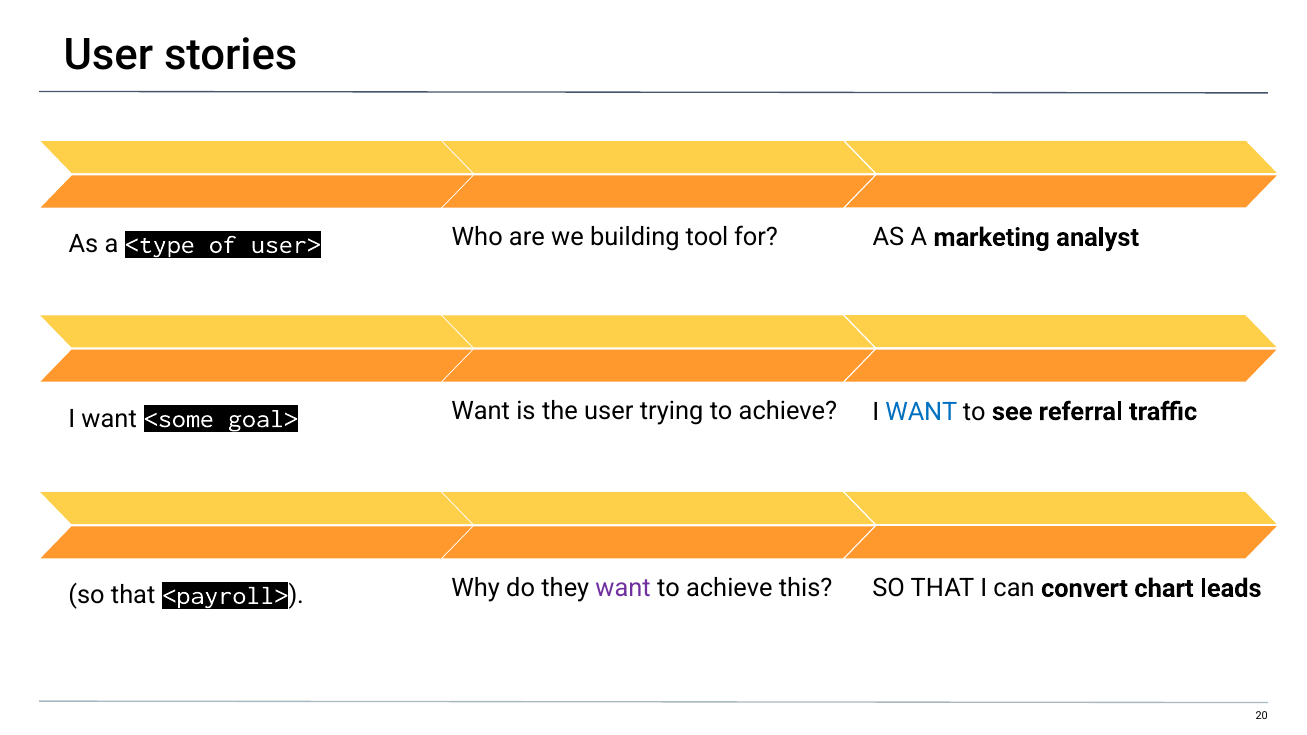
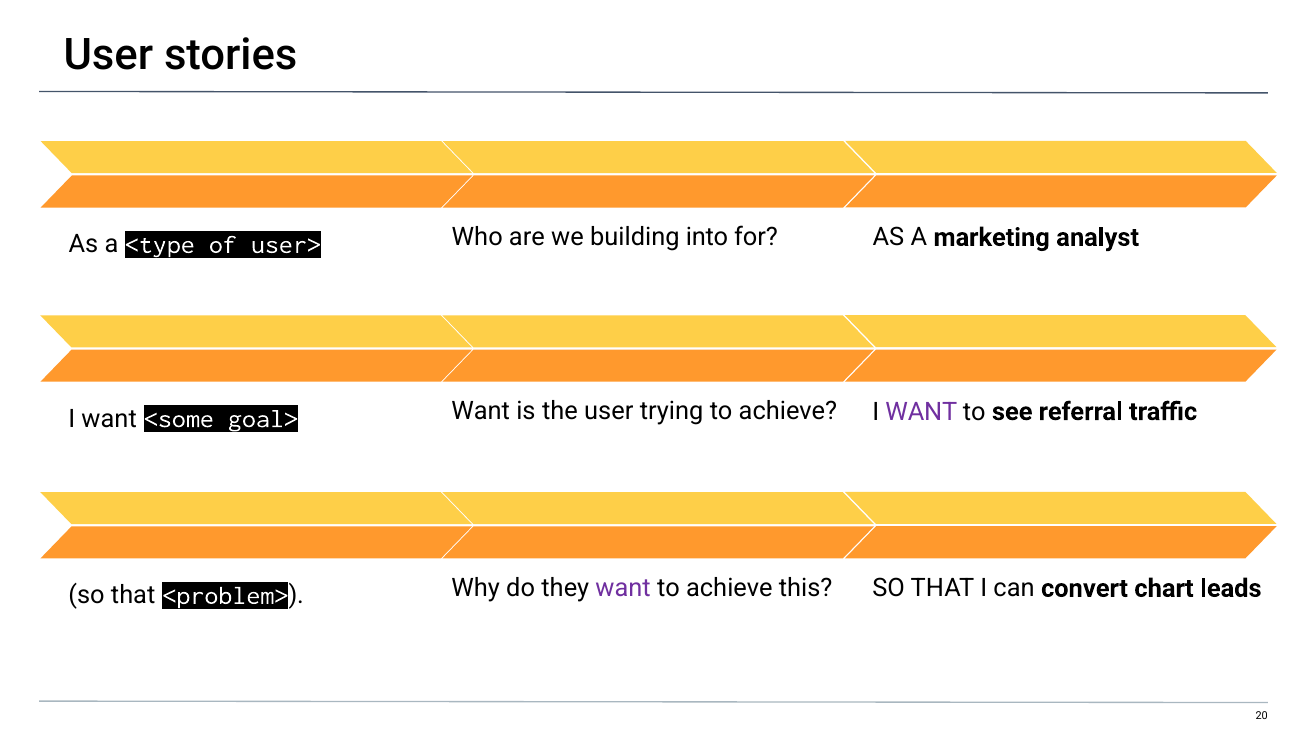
tool: tool -> into (707, 237)
WANT colour: blue -> purple (921, 412)
<payroll>: <payroll> -> <problem> (225, 596)
